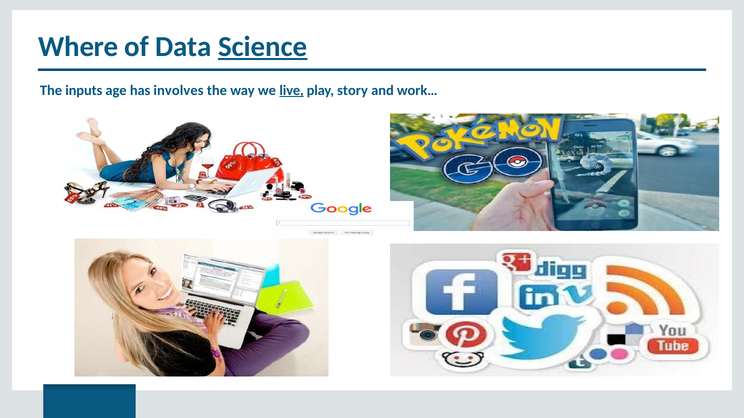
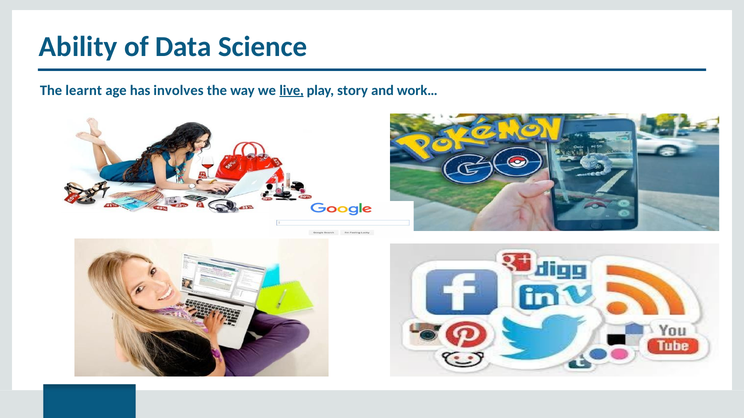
Where: Where -> Ability (78, 47)
Science underline: present -> none (263, 47)
inputs: inputs -> learnt (84, 90)
